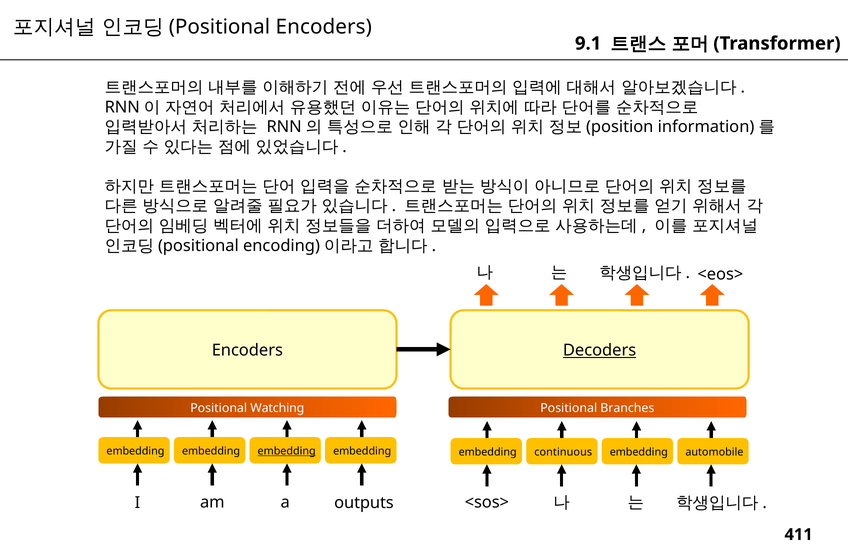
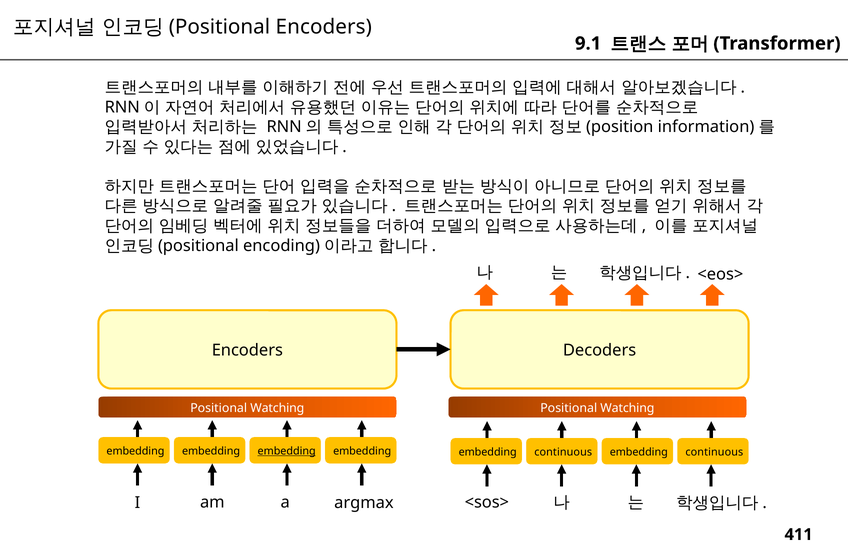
Decoders underline: present -> none (600, 351)
Branches: Branches -> Watching (627, 408)
automobile: automobile -> continuous (714, 452)
outputs: outputs -> argmax (364, 503)
